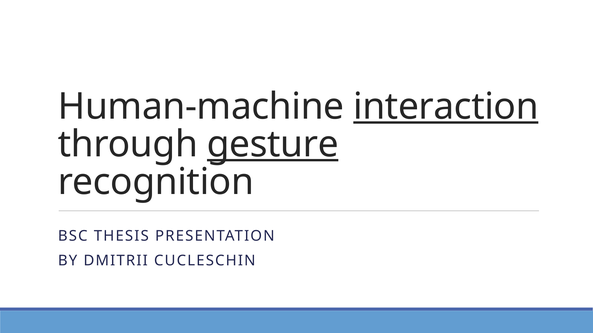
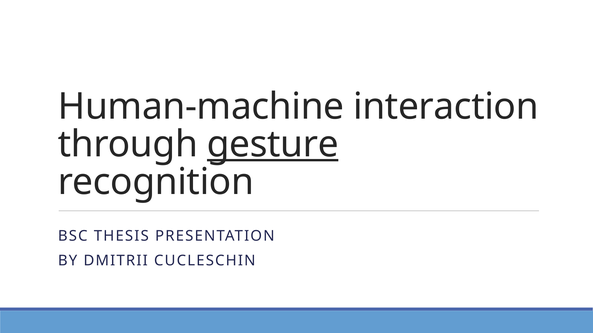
interaction underline: present -> none (446, 107)
